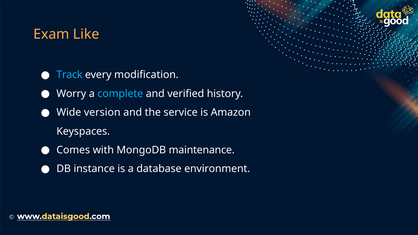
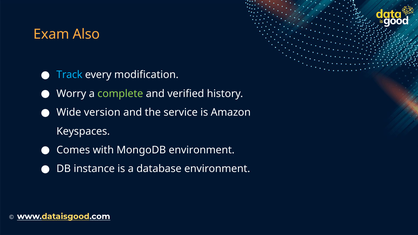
Like: Like -> Also (86, 34)
complete colour: light blue -> light green (120, 94)
MongoDB maintenance: maintenance -> environment (202, 150)
